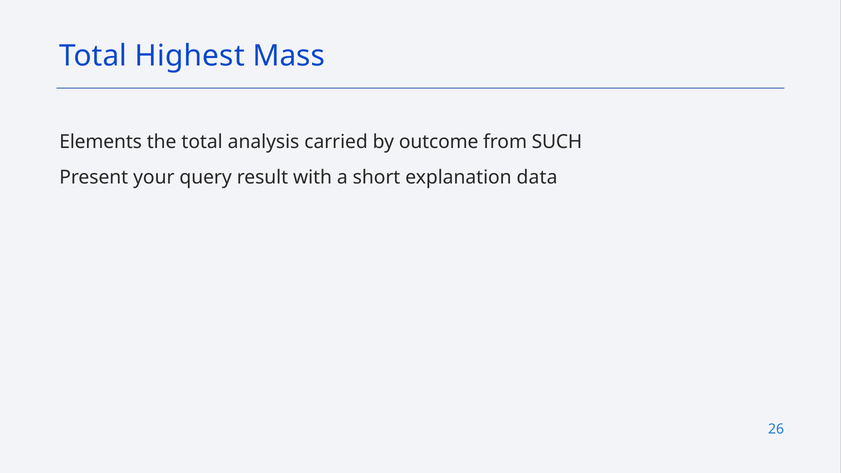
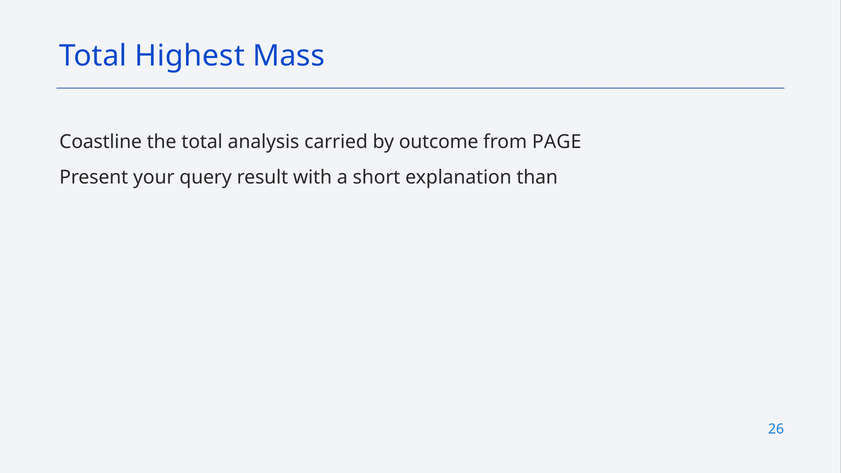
Elements: Elements -> Coastline (101, 142)
SUCH: SUCH -> PAGE (557, 142)
data: data -> than (537, 177)
